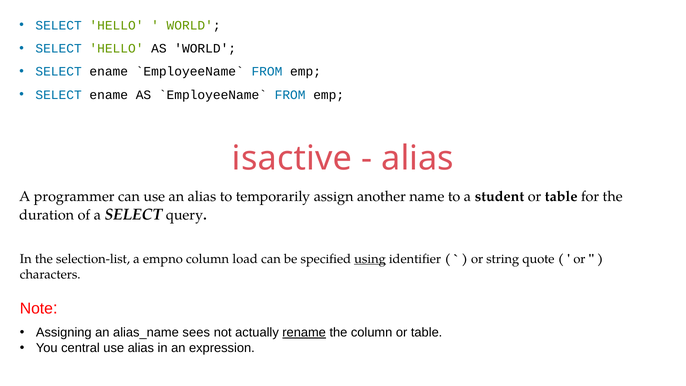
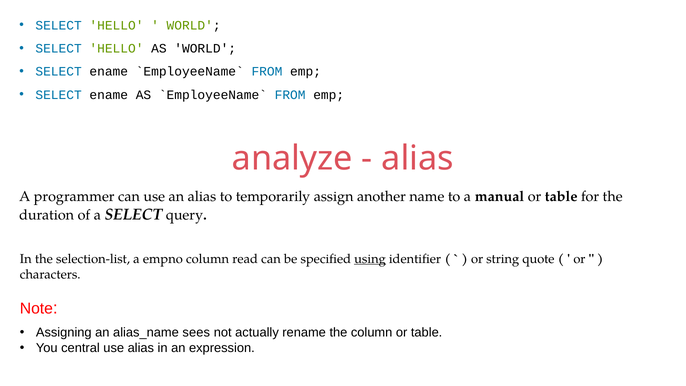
isactive: isactive -> analyze (292, 158)
student: student -> manual (500, 196)
load: load -> read (245, 259)
rename underline: present -> none (304, 332)
